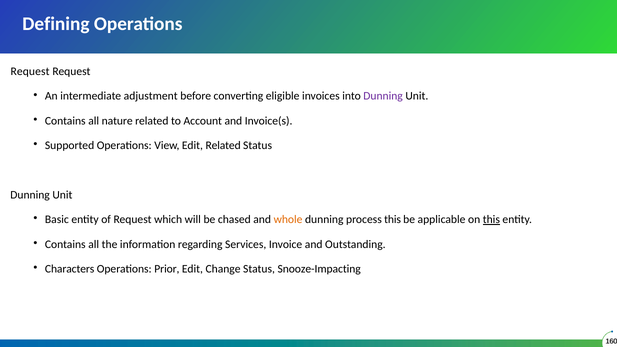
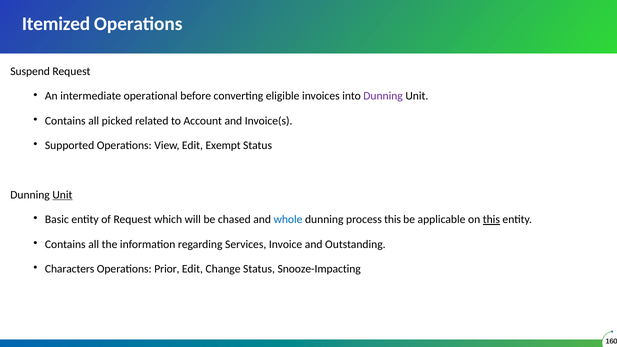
Defining: Defining -> Itemized (56, 24)
Request: Request -> Suspend (30, 71)
adjustment: adjustment -> operational (151, 96)
nature: nature -> picked (117, 121)
Edit Related: Related -> Exempt (223, 146)
Unit underline: none -> present (62, 195)
whole colour: orange -> blue (288, 220)
